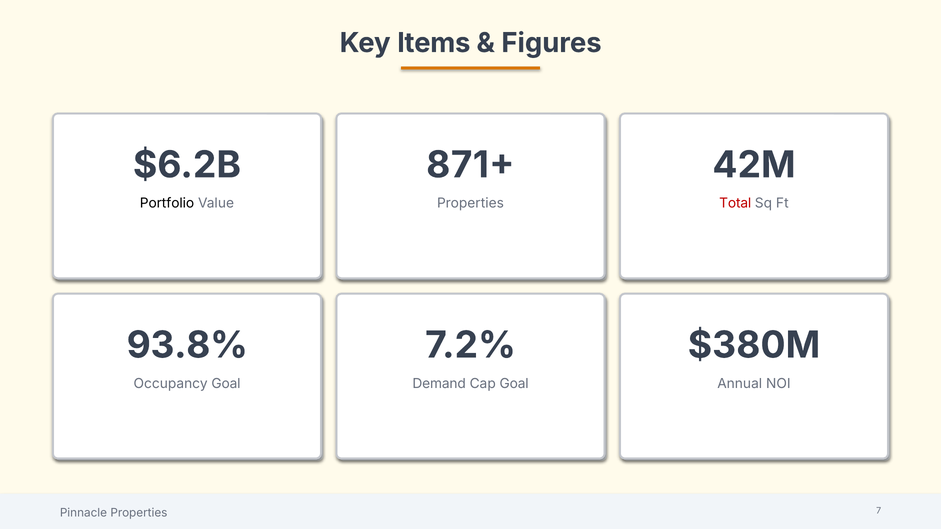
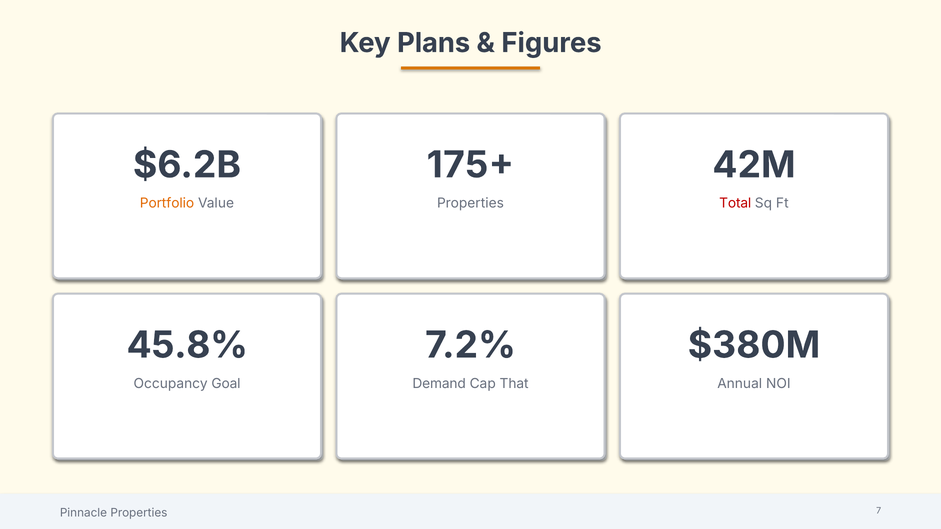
Items: Items -> Plans (434, 43)
871+: 871+ -> 175+ (470, 165)
Portfolio colour: black -> orange (167, 203)
93.8%: 93.8% -> 45.8% (187, 345)
Cap Goal: Goal -> That (514, 384)
